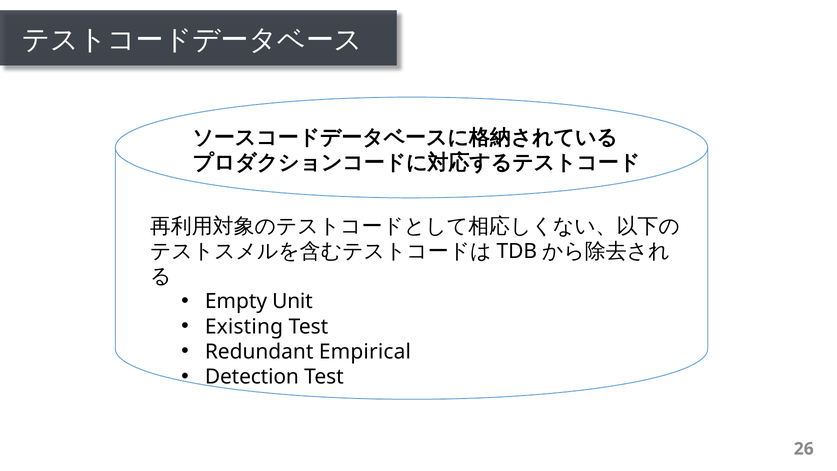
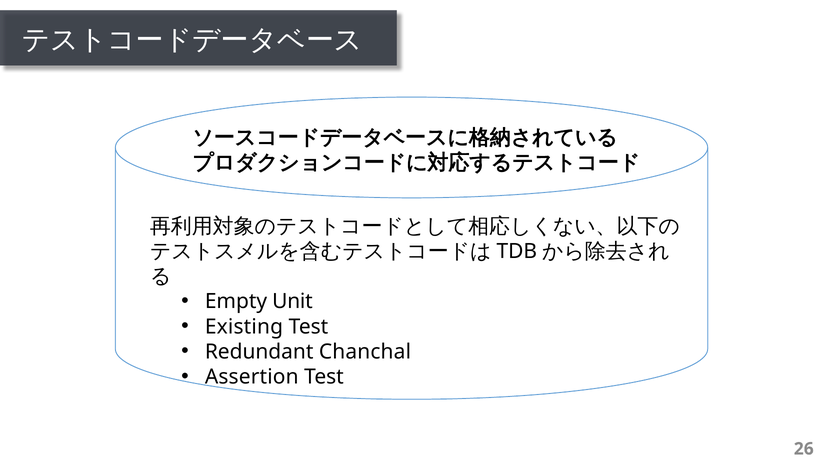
Empirical: Empirical -> Chanchal (365, 352)
Detection: Detection -> Assertion (252, 377)
